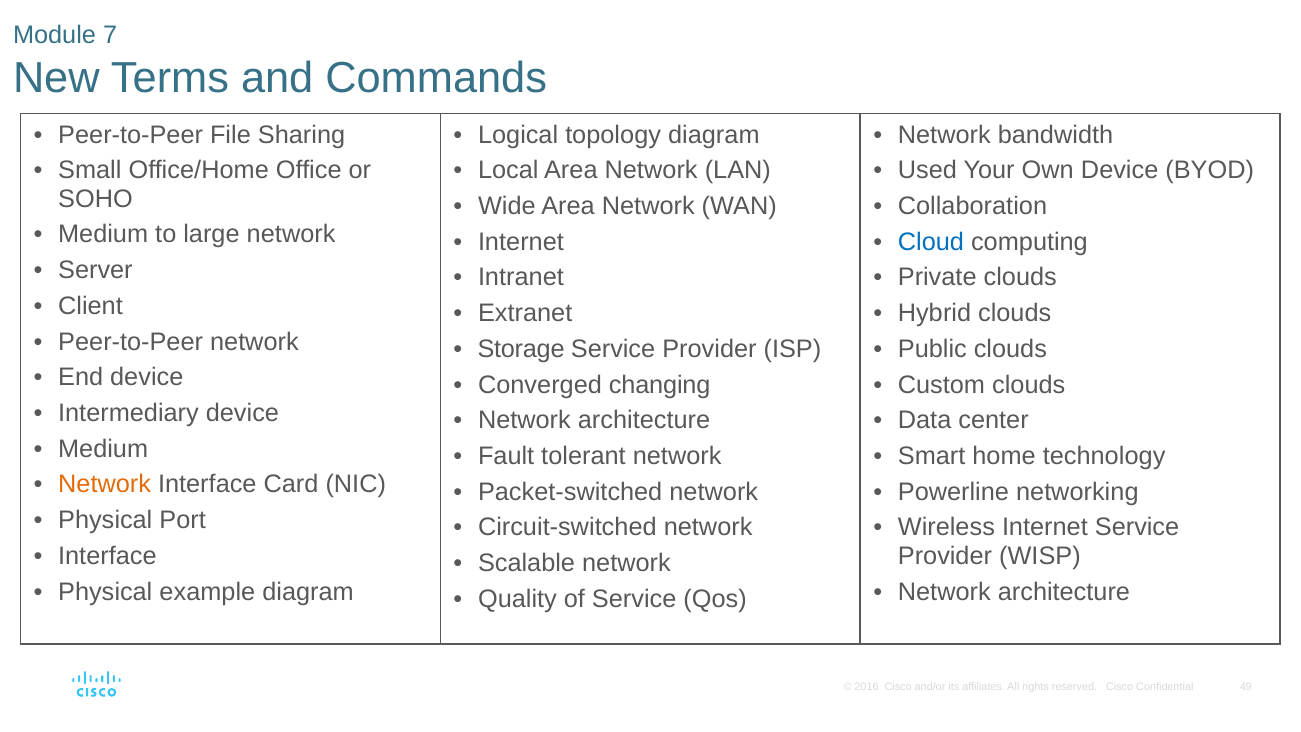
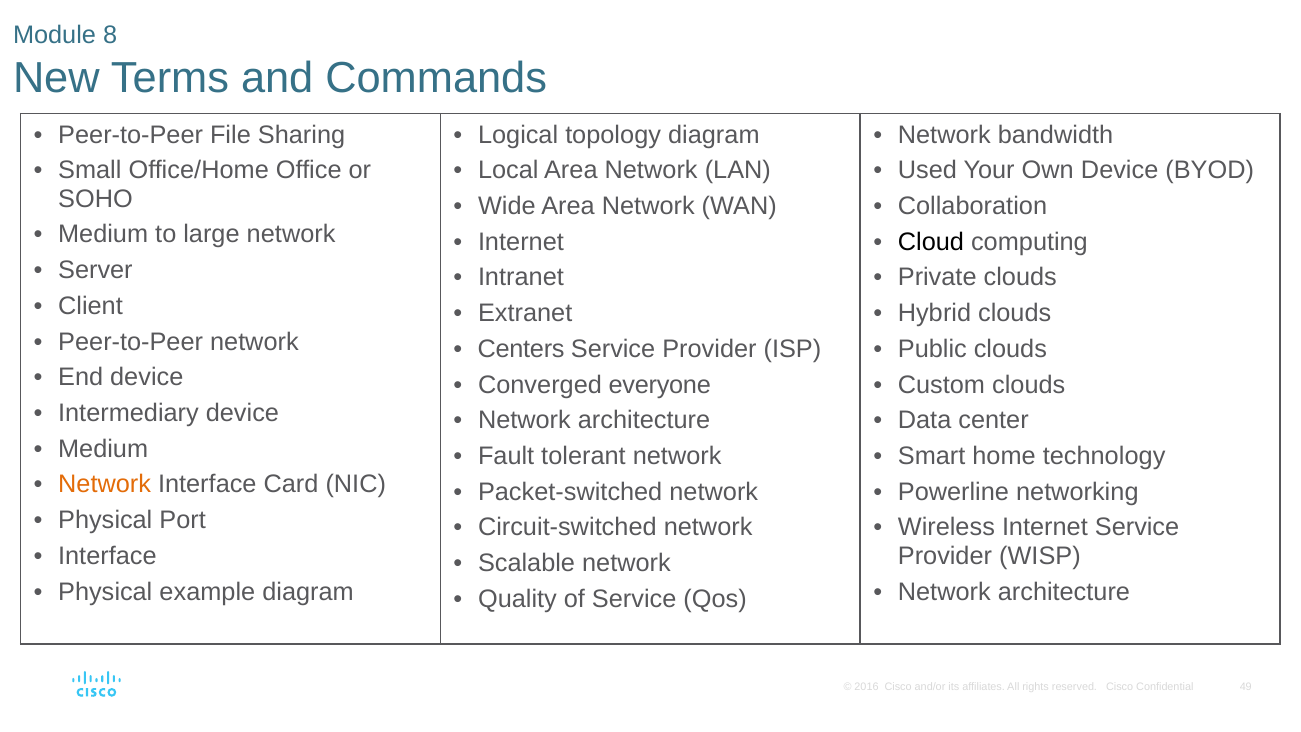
7: 7 -> 8 (110, 35)
Cloud colour: blue -> black (931, 242)
Storage: Storage -> Centers (521, 349)
changing: changing -> everyone (660, 385)
